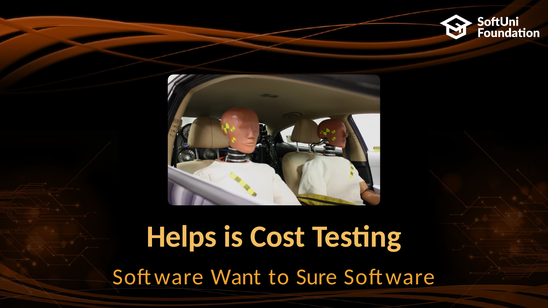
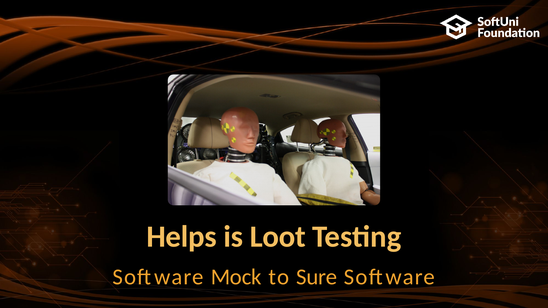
Cost: Cost -> Loot (278, 237)
Want: Want -> Mock (236, 277)
